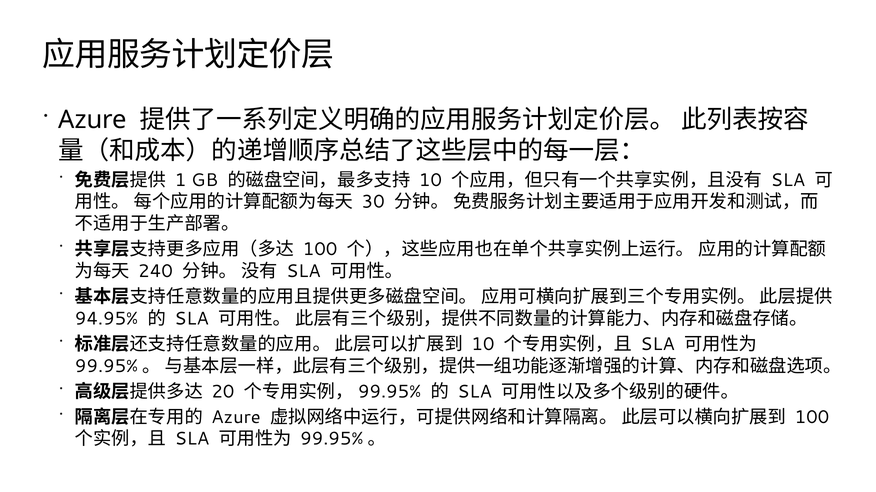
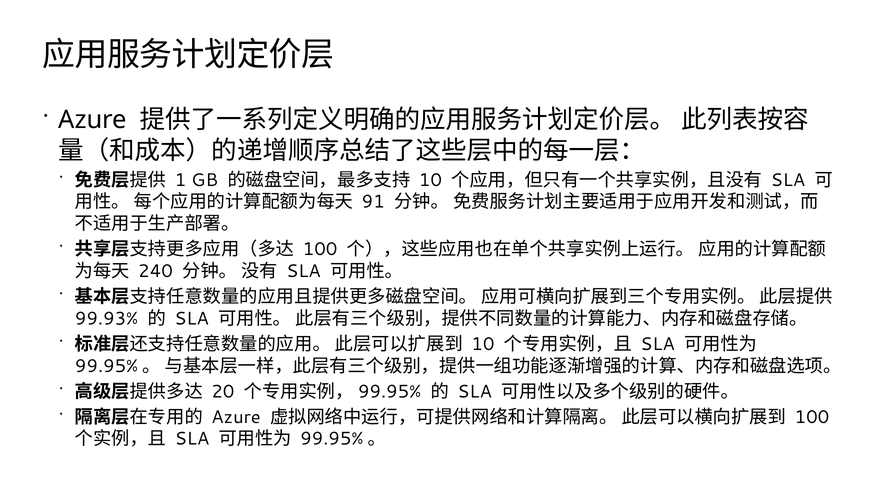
30: 30 -> 91 (373, 202)
94.95%: 94.95% -> 99.93% (106, 319)
